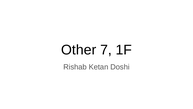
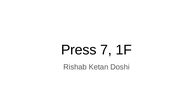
Other: Other -> Press (79, 50)
